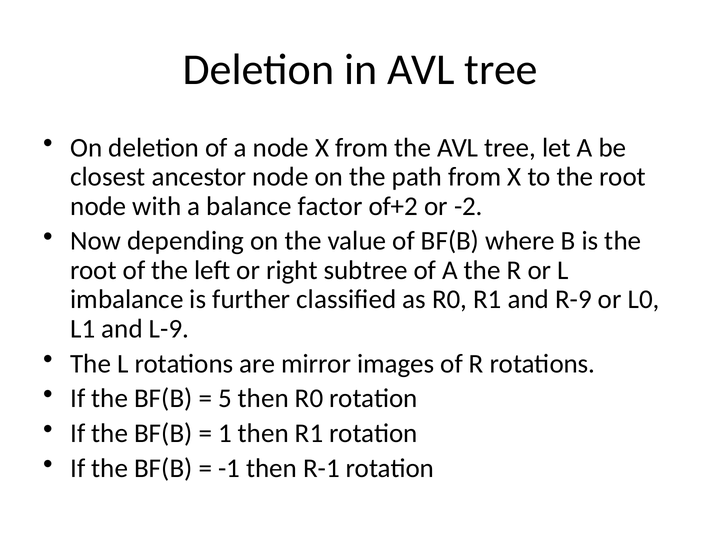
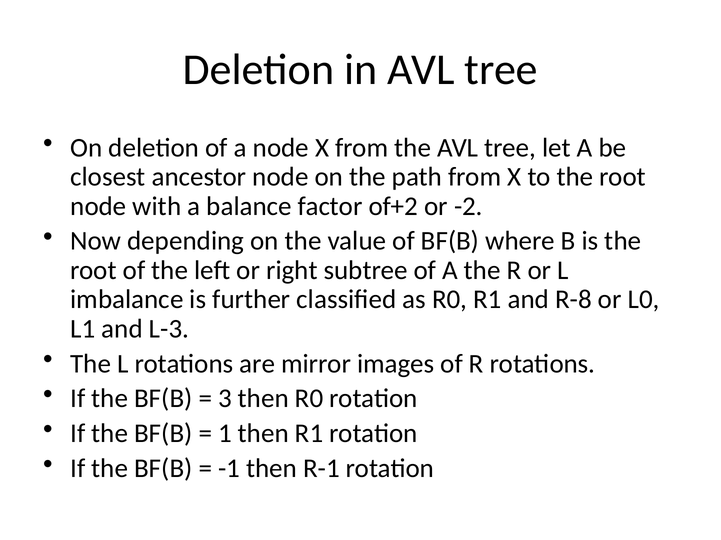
R-9: R-9 -> R-8 (573, 300)
L-9: L-9 -> L-3 (169, 329)
5: 5 -> 3 (225, 399)
